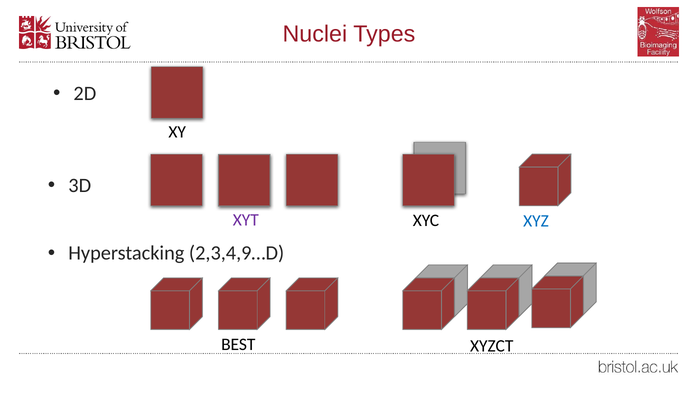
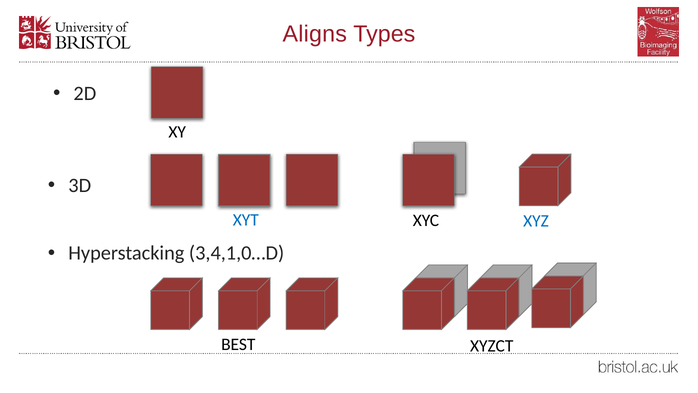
Nuclei: Nuclei -> Aligns (315, 34)
XYT colour: purple -> blue (246, 220)
2,3,4,9…D: 2,3,4,9…D -> 3,4,1,0…D (237, 253)
